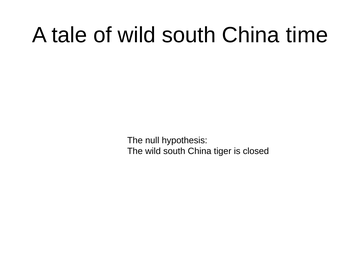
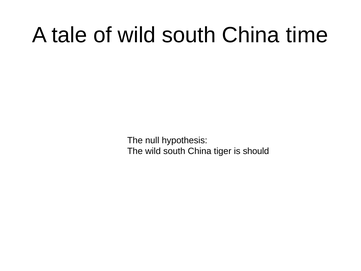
closed: closed -> should (256, 151)
